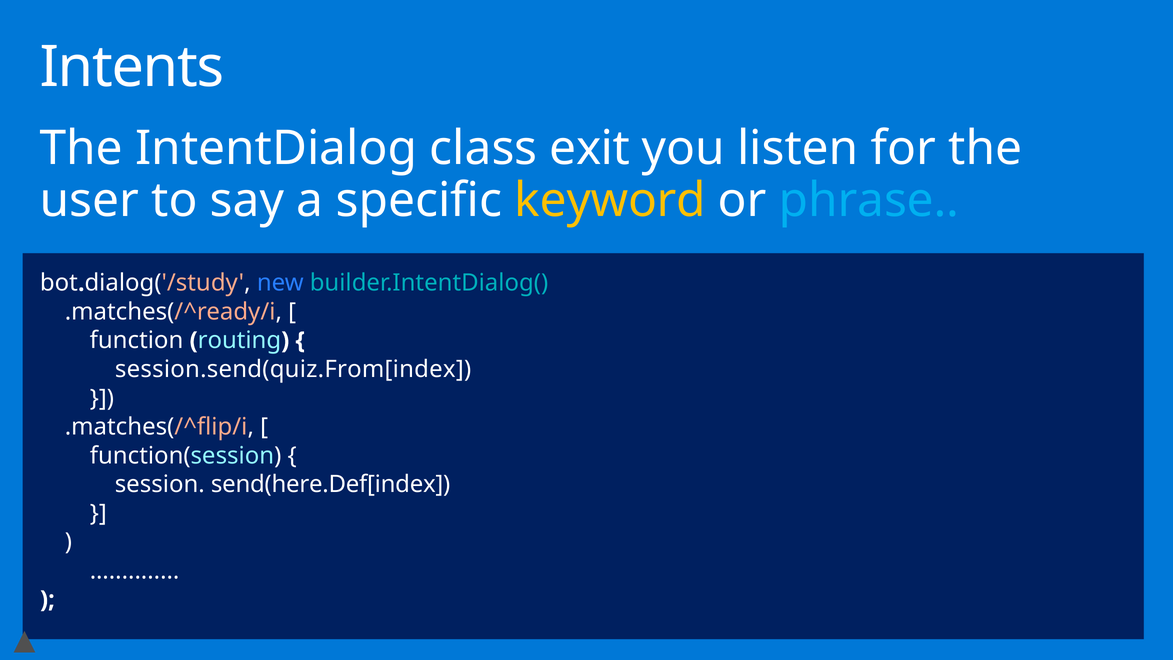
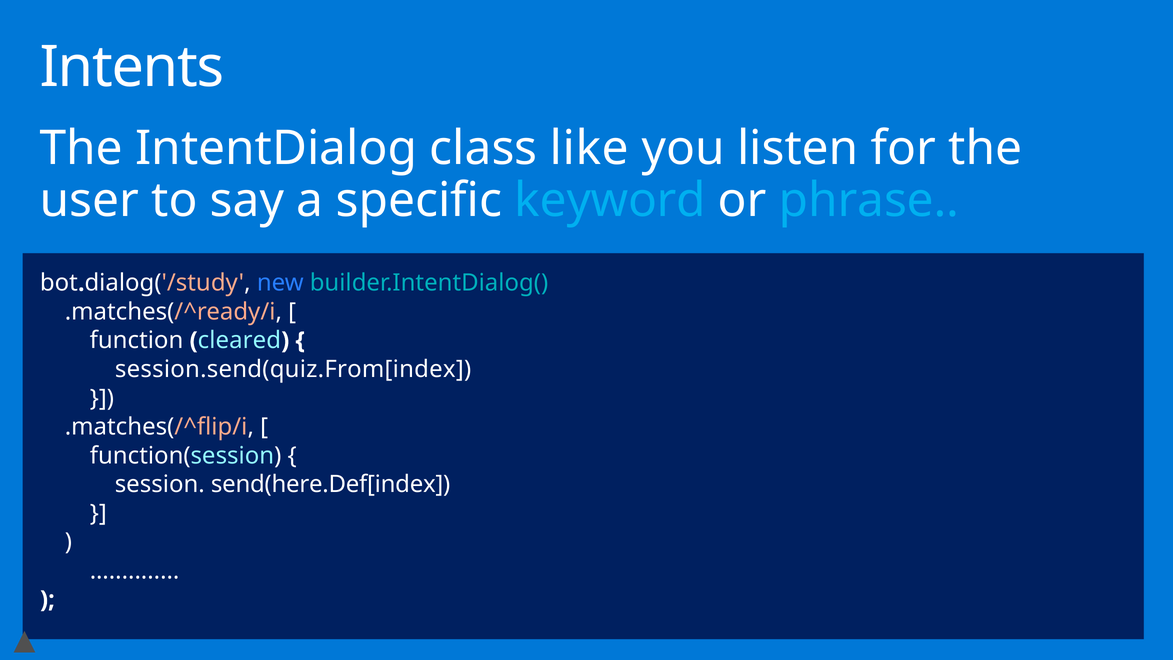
exit: exit -> like (589, 149)
keyword colour: yellow -> light blue (610, 200)
routing: routing -> cleared (239, 340)
